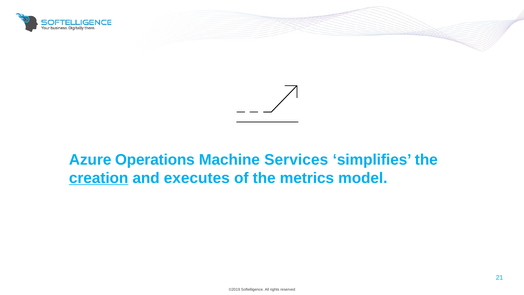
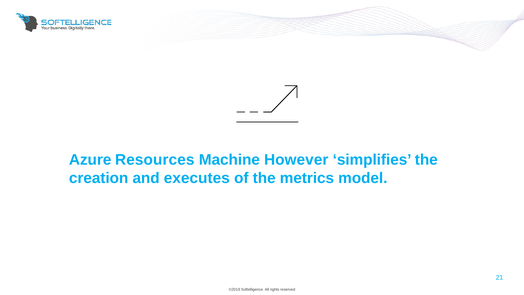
Operations: Operations -> Resources (155, 160)
Services: Services -> However (296, 160)
creation underline: present -> none (99, 178)
